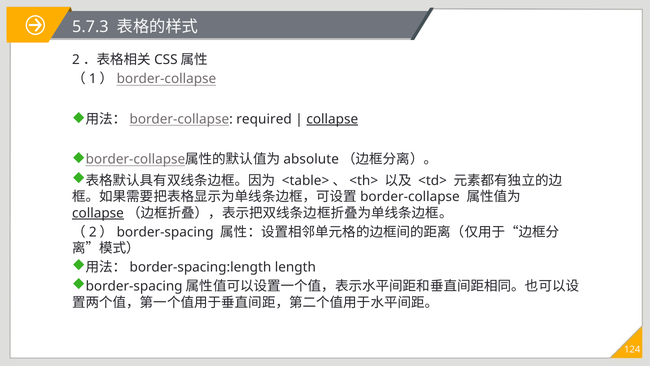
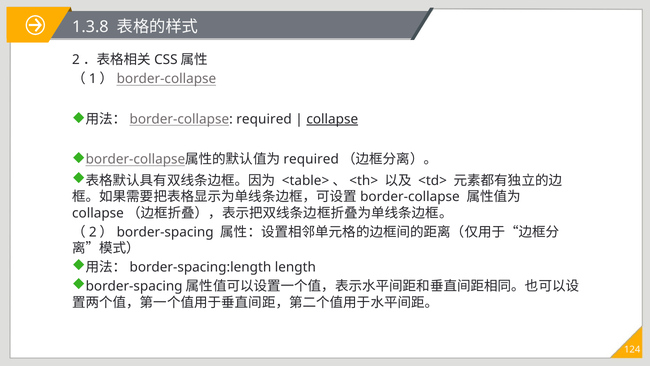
5.7.3: 5.7.3 -> 1.3.8 (90, 27)
absolute: absolute -> required (311, 159)
collapse underline: present -> none (98, 213)
